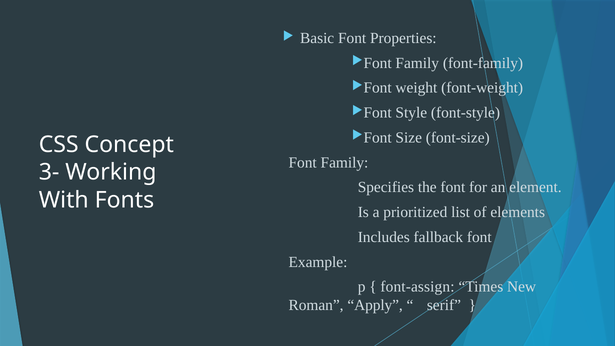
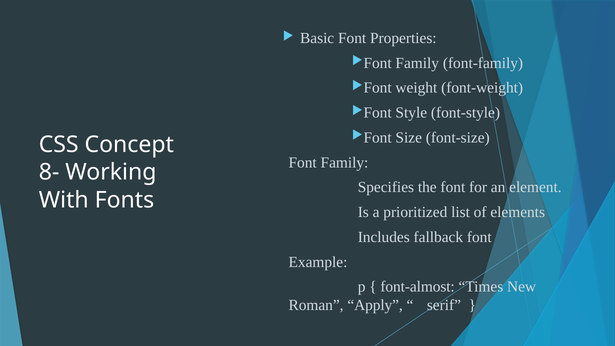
3-: 3- -> 8- (49, 172)
font-assign: font-assign -> font-almost (418, 287)
